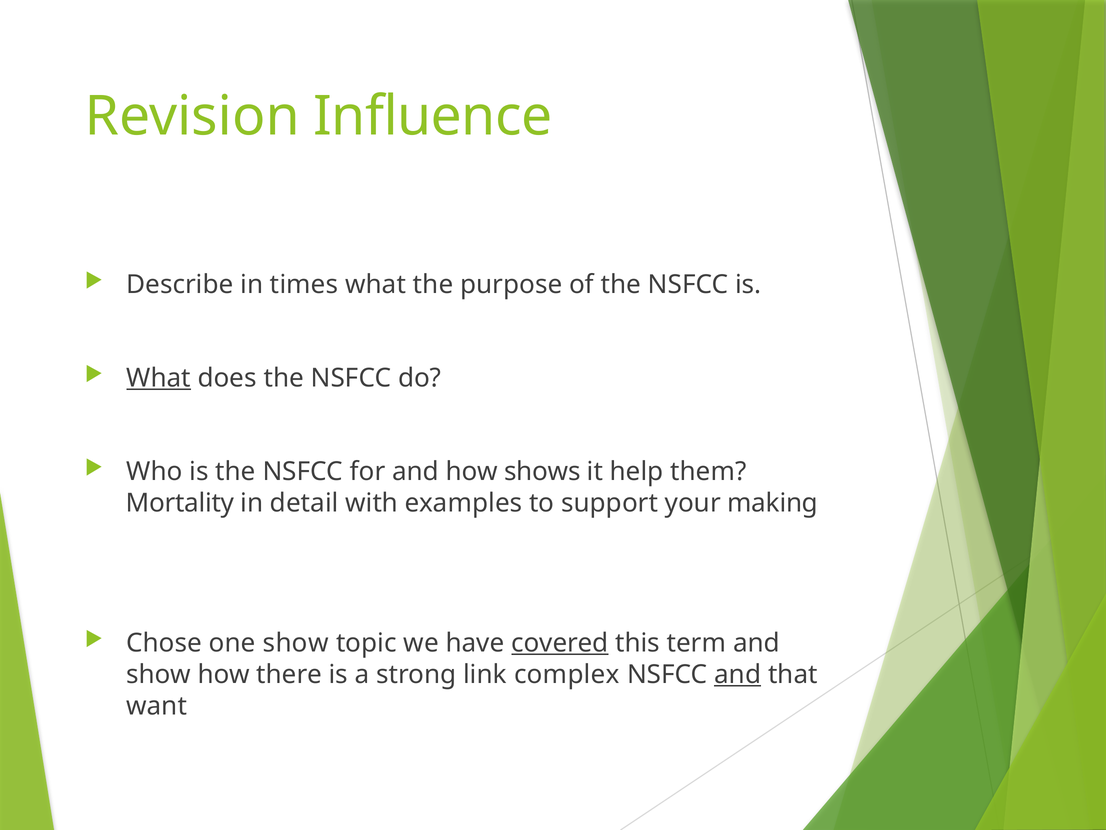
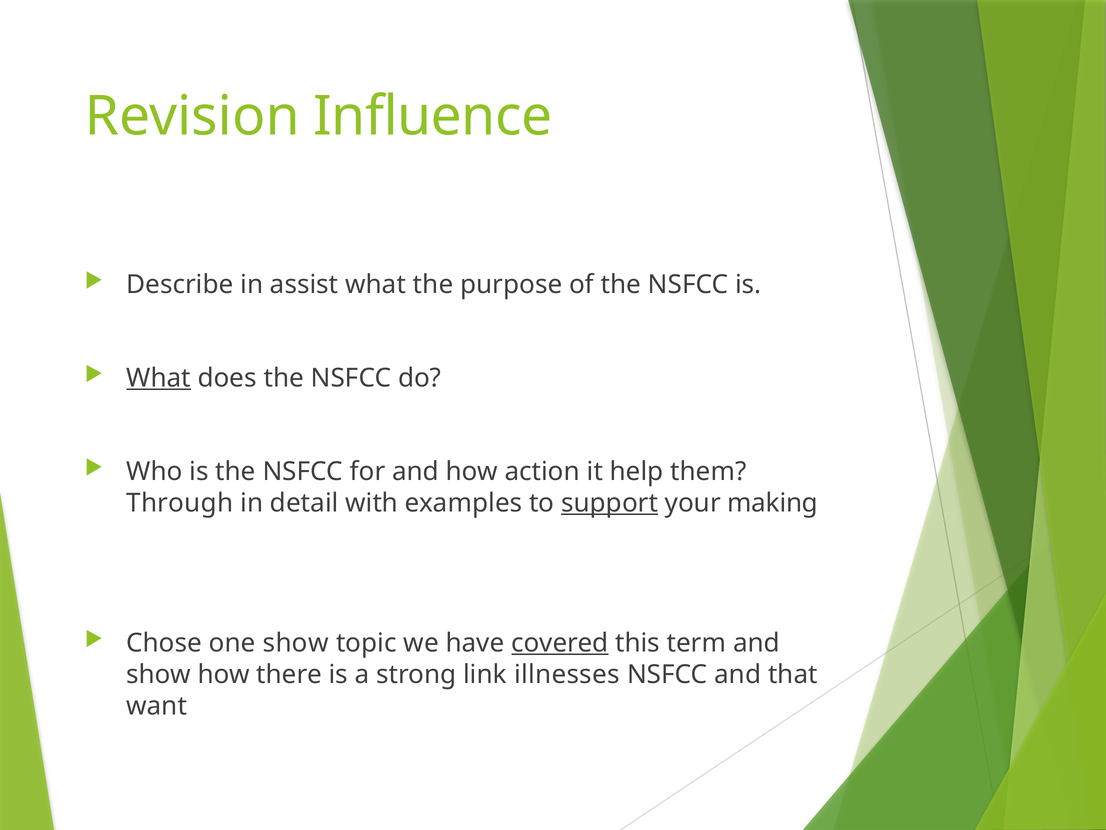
times: times -> assist (304, 284)
shows: shows -> action (542, 471)
Mortality: Mortality -> Through (180, 503)
support underline: none -> present (610, 503)
complex: complex -> illnesses (567, 674)
and underline: present -> none (738, 674)
